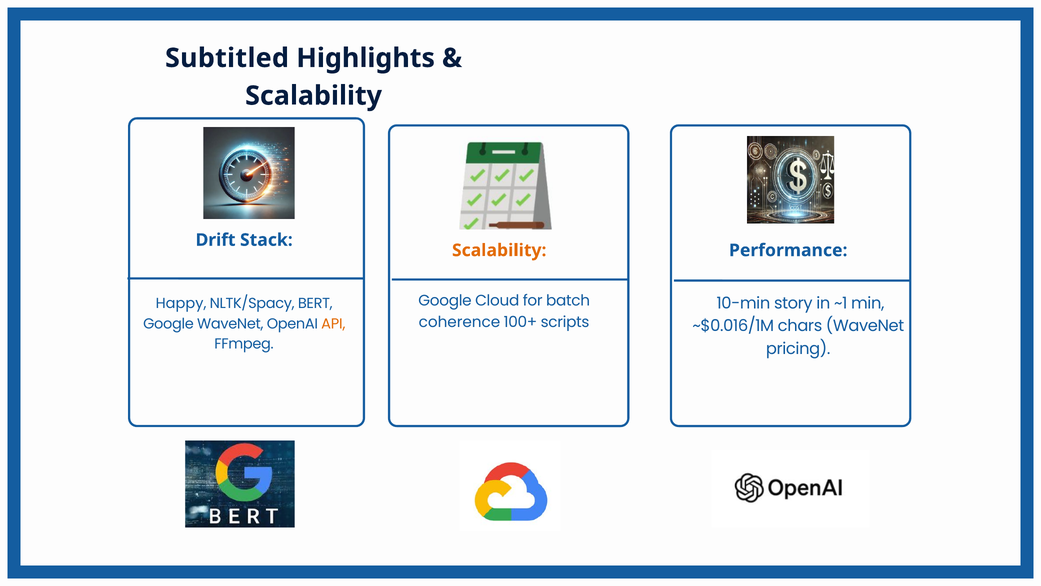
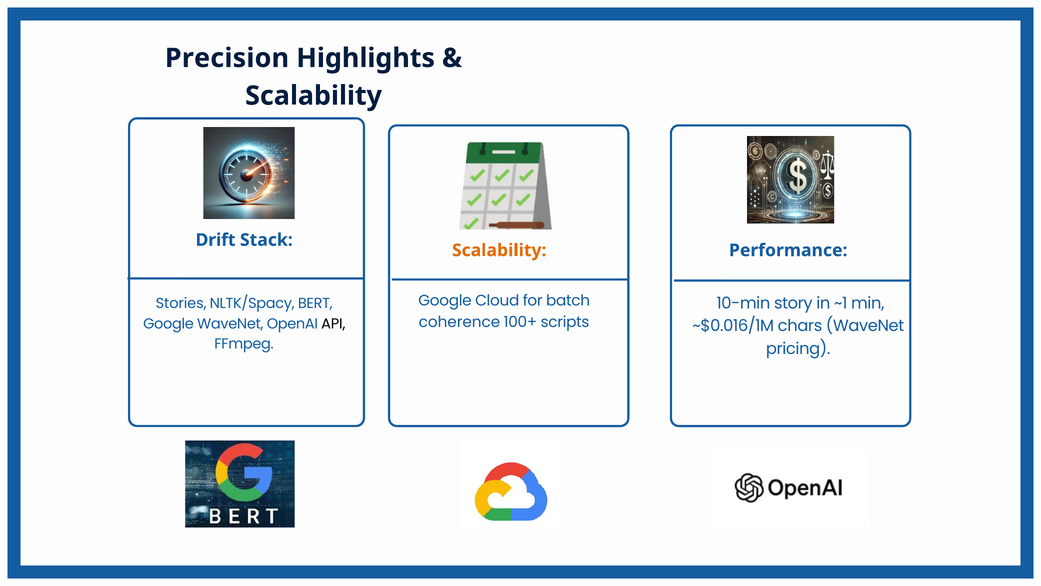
Subtitled: Subtitled -> Precision (227, 58)
Happy: Happy -> Stories (181, 303)
API colour: orange -> black (333, 324)
